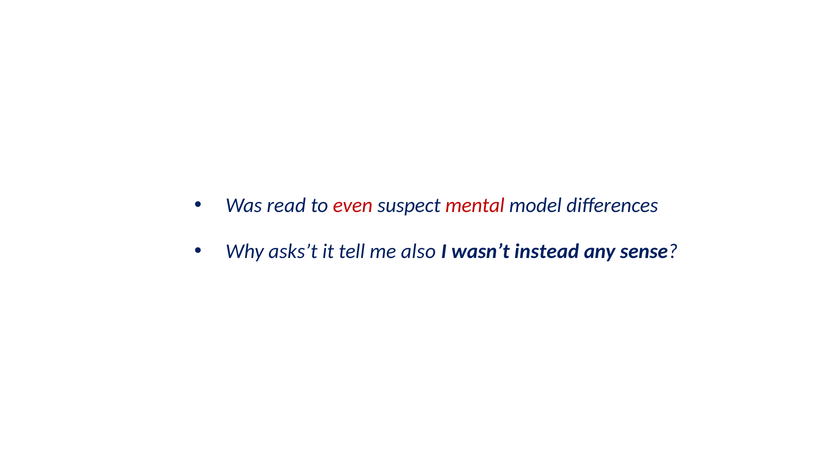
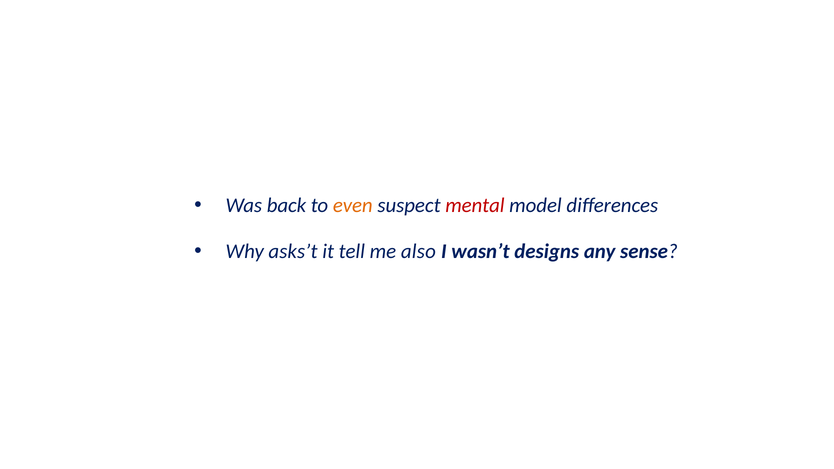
read: read -> back (286, 205)
even colour: red -> orange (353, 205)
instead: instead -> designs (547, 252)
